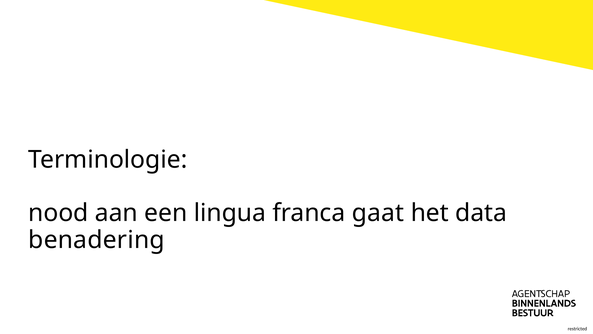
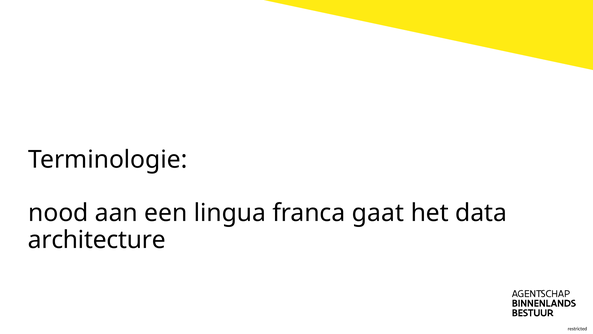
benadering: benadering -> architecture (97, 240)
